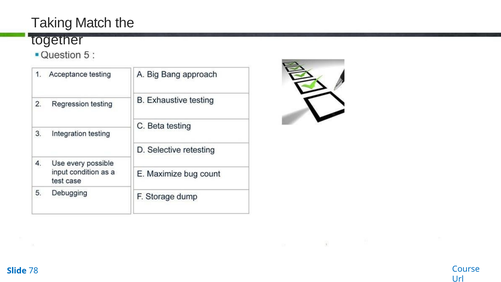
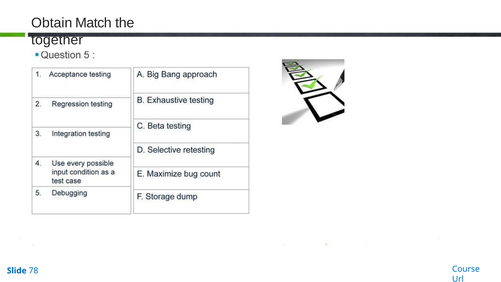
Taking: Taking -> Obtain (52, 23)
